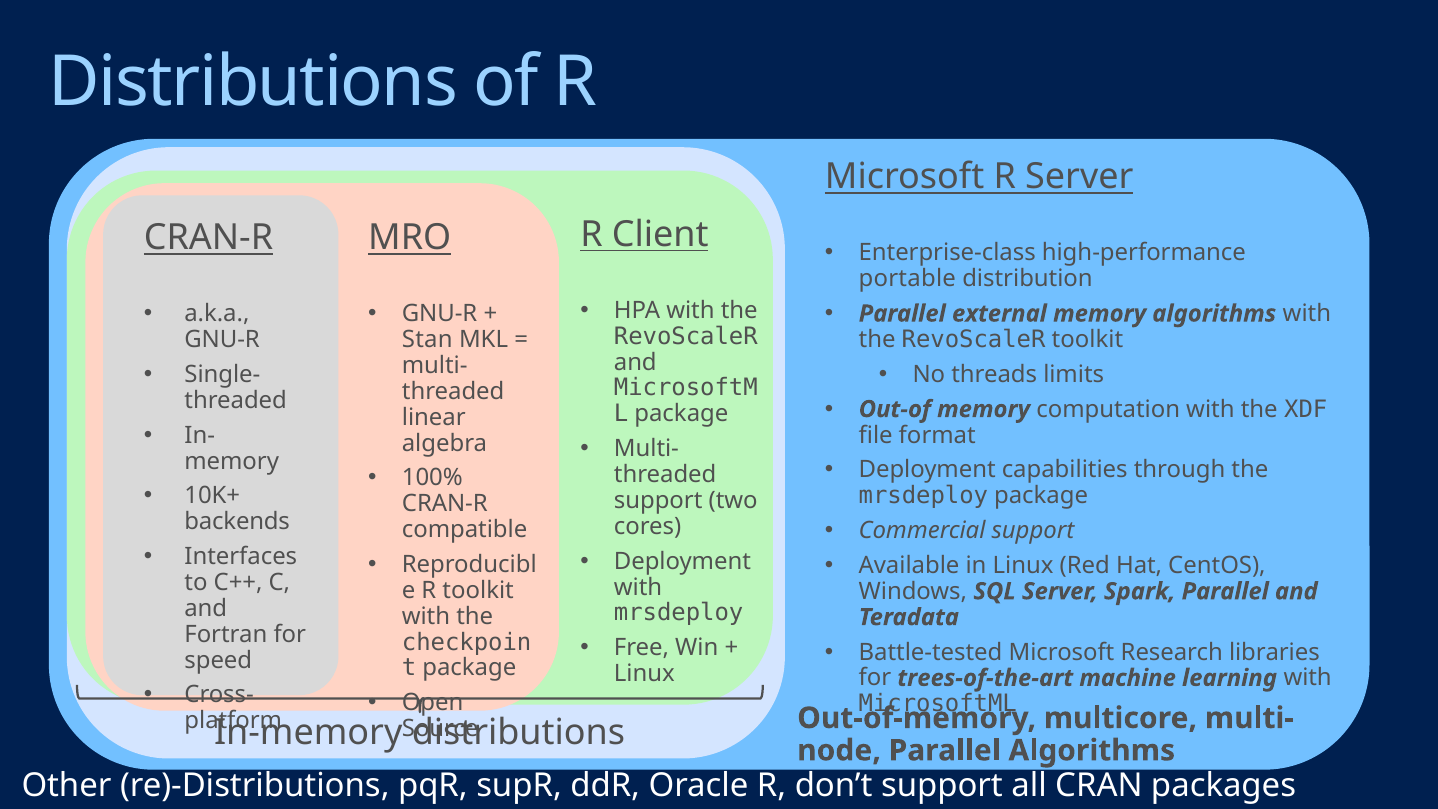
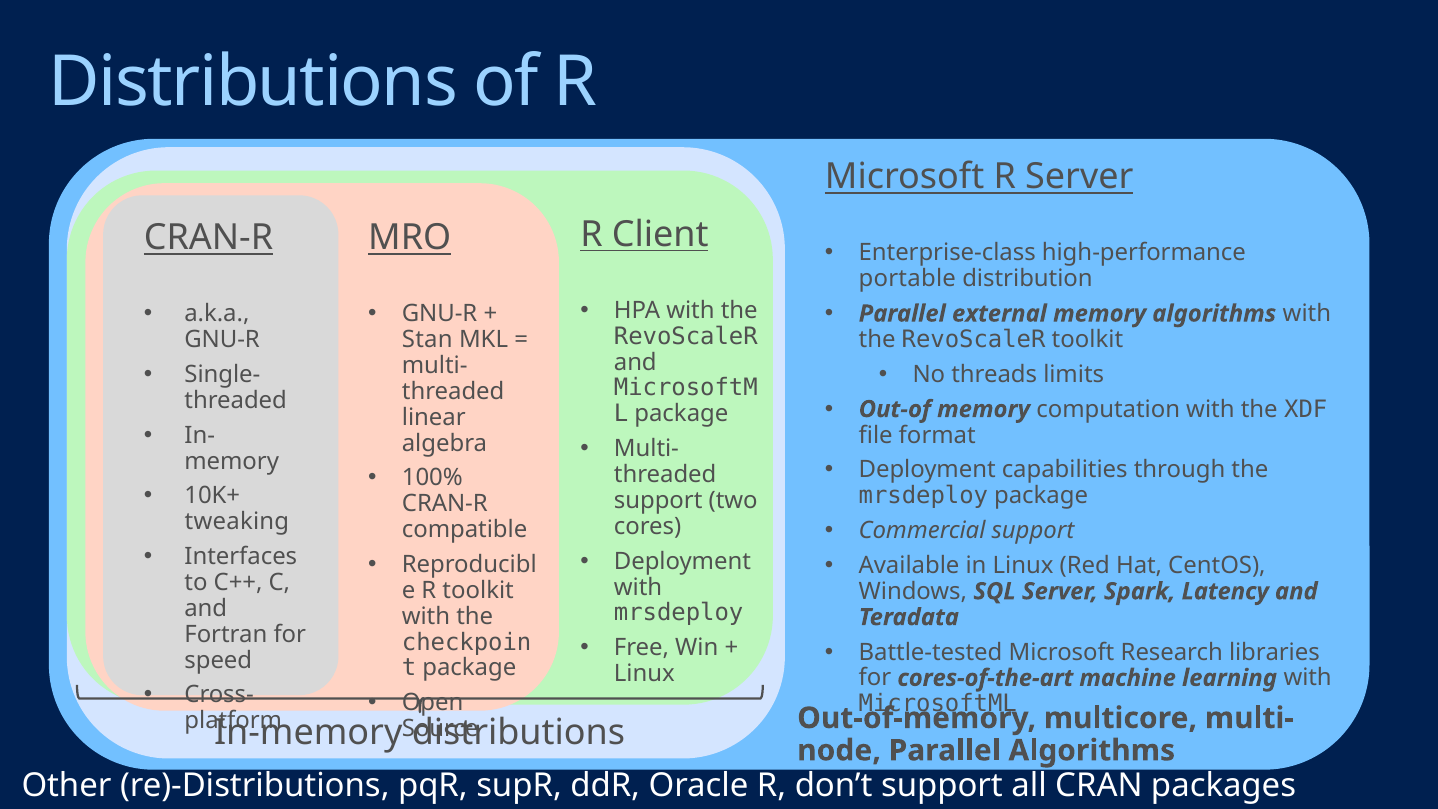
backends: backends -> tweaking (237, 522)
Spark Parallel: Parallel -> Latency (1225, 591)
trees-of-the-art: trees-of-the-art -> cores-of-the-art (985, 678)
